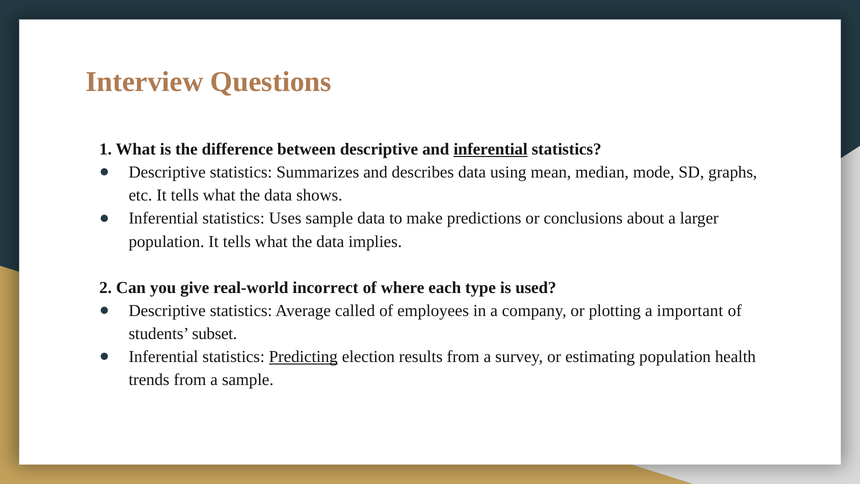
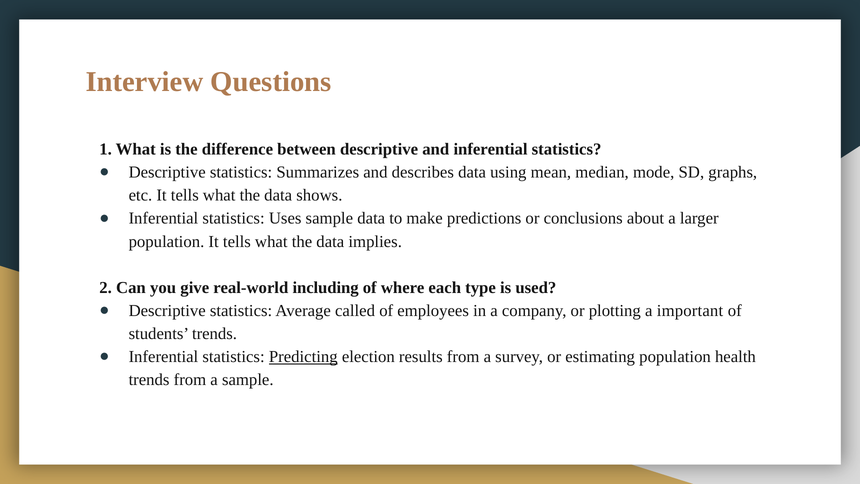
inferential underline: present -> none (491, 149)
incorrect: incorrect -> including (326, 287)
students subset: subset -> trends (215, 334)
